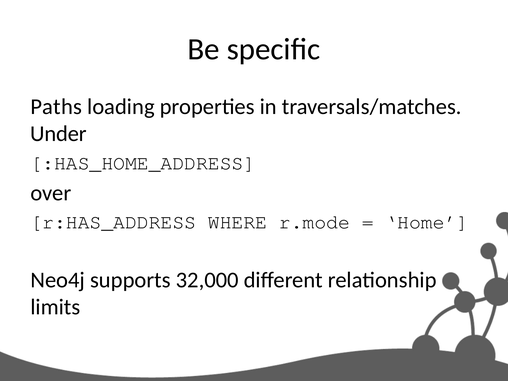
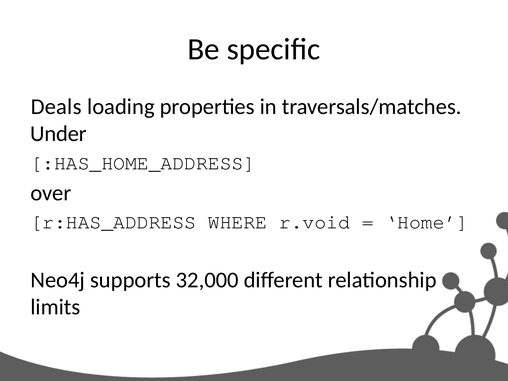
Paths: Paths -> Deals (56, 107)
r.mode: r.mode -> r.void (314, 222)
